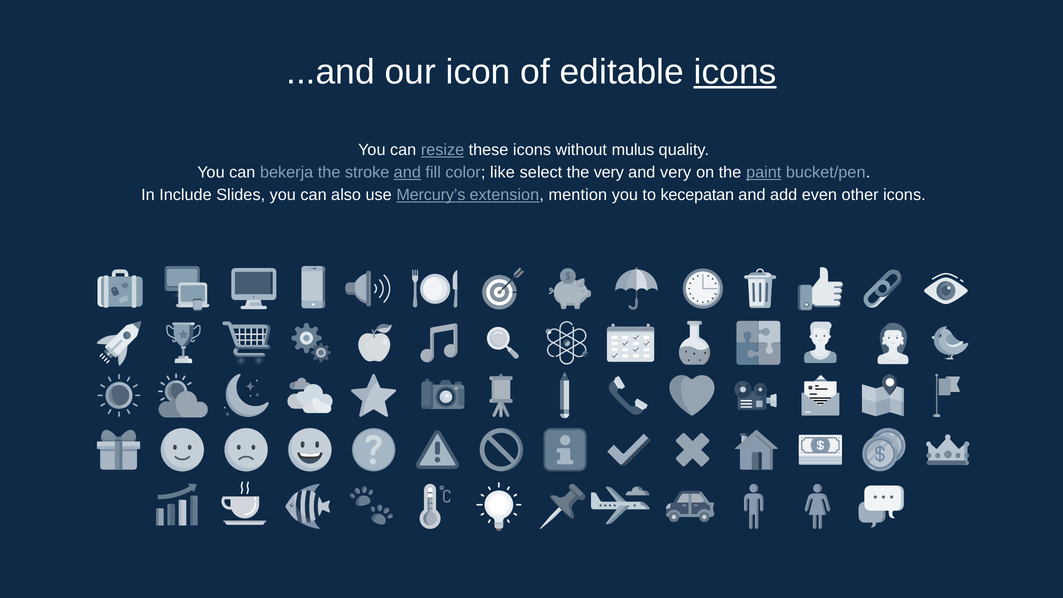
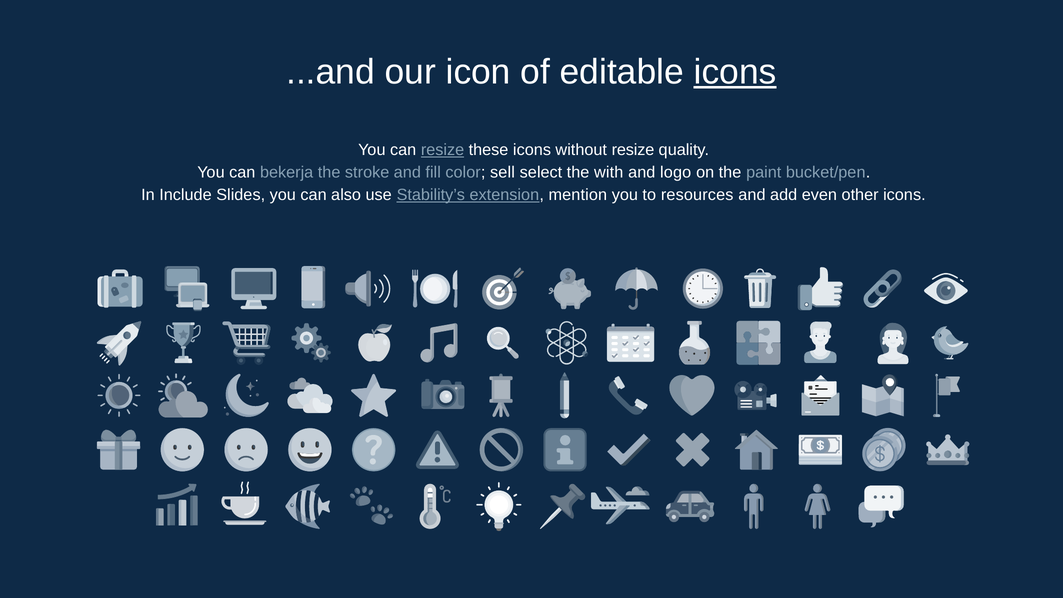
without mulus: mulus -> resize (633, 150)
and underline: present -> none (407, 172)
like: like -> sell (502, 172)
the very: very -> with (609, 172)
and very: very -> logo (676, 172)
paint underline: present -> none (764, 172)
Mercury’s: Mercury’s -> Stability’s (431, 195)
kecepatan: kecepatan -> resources (697, 195)
